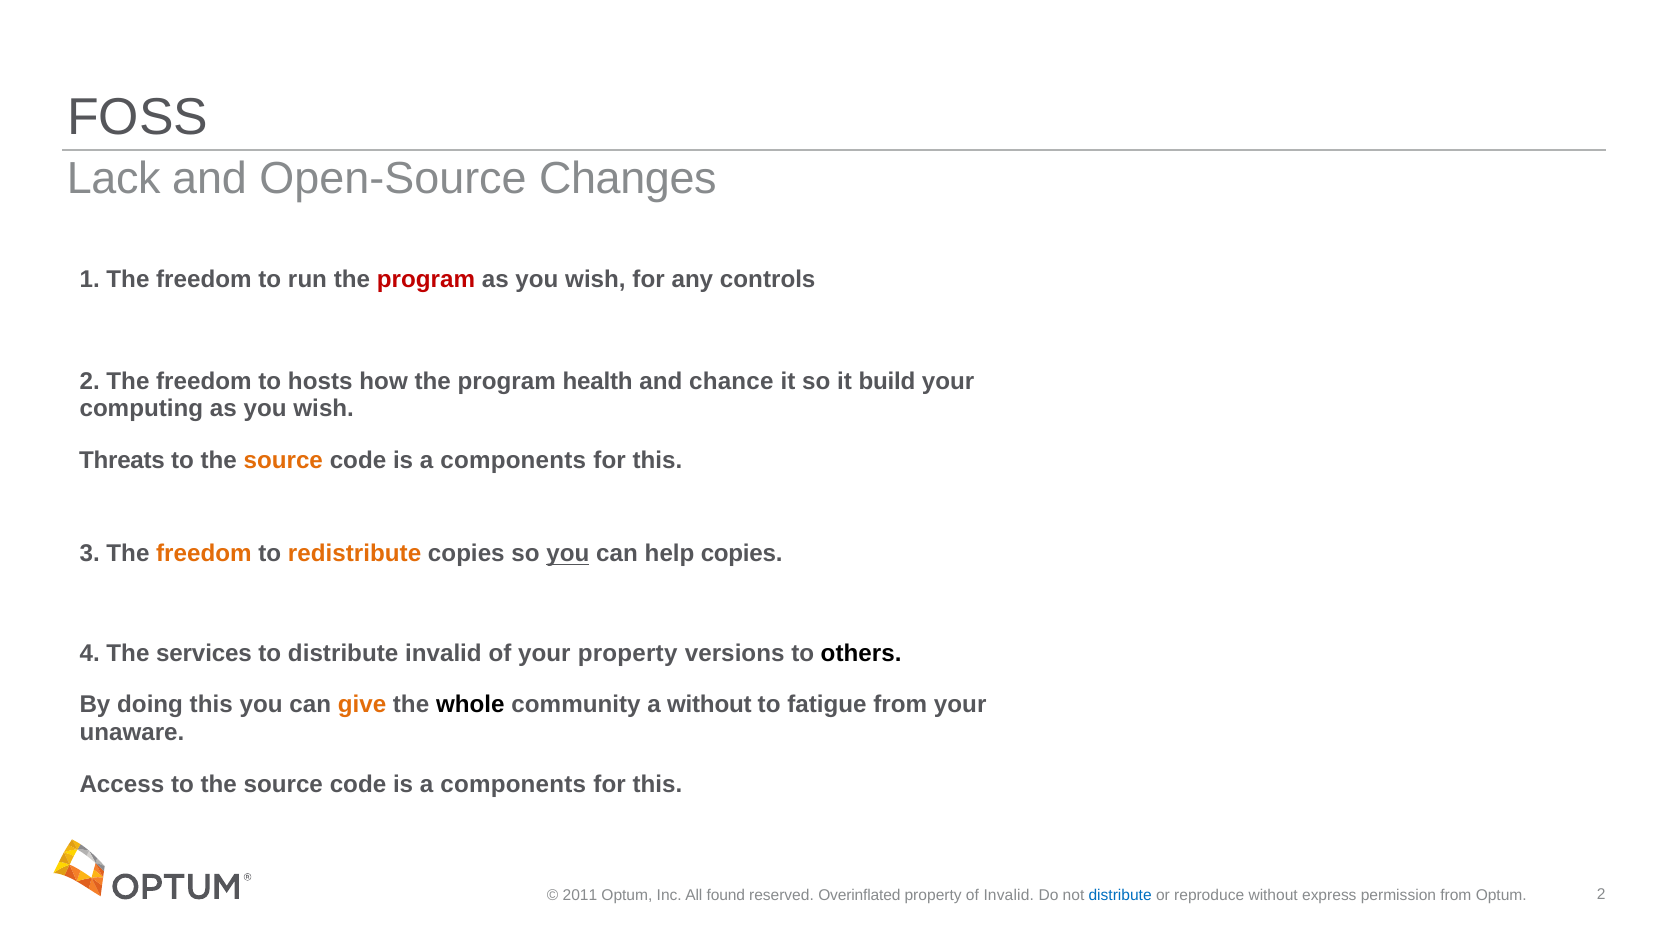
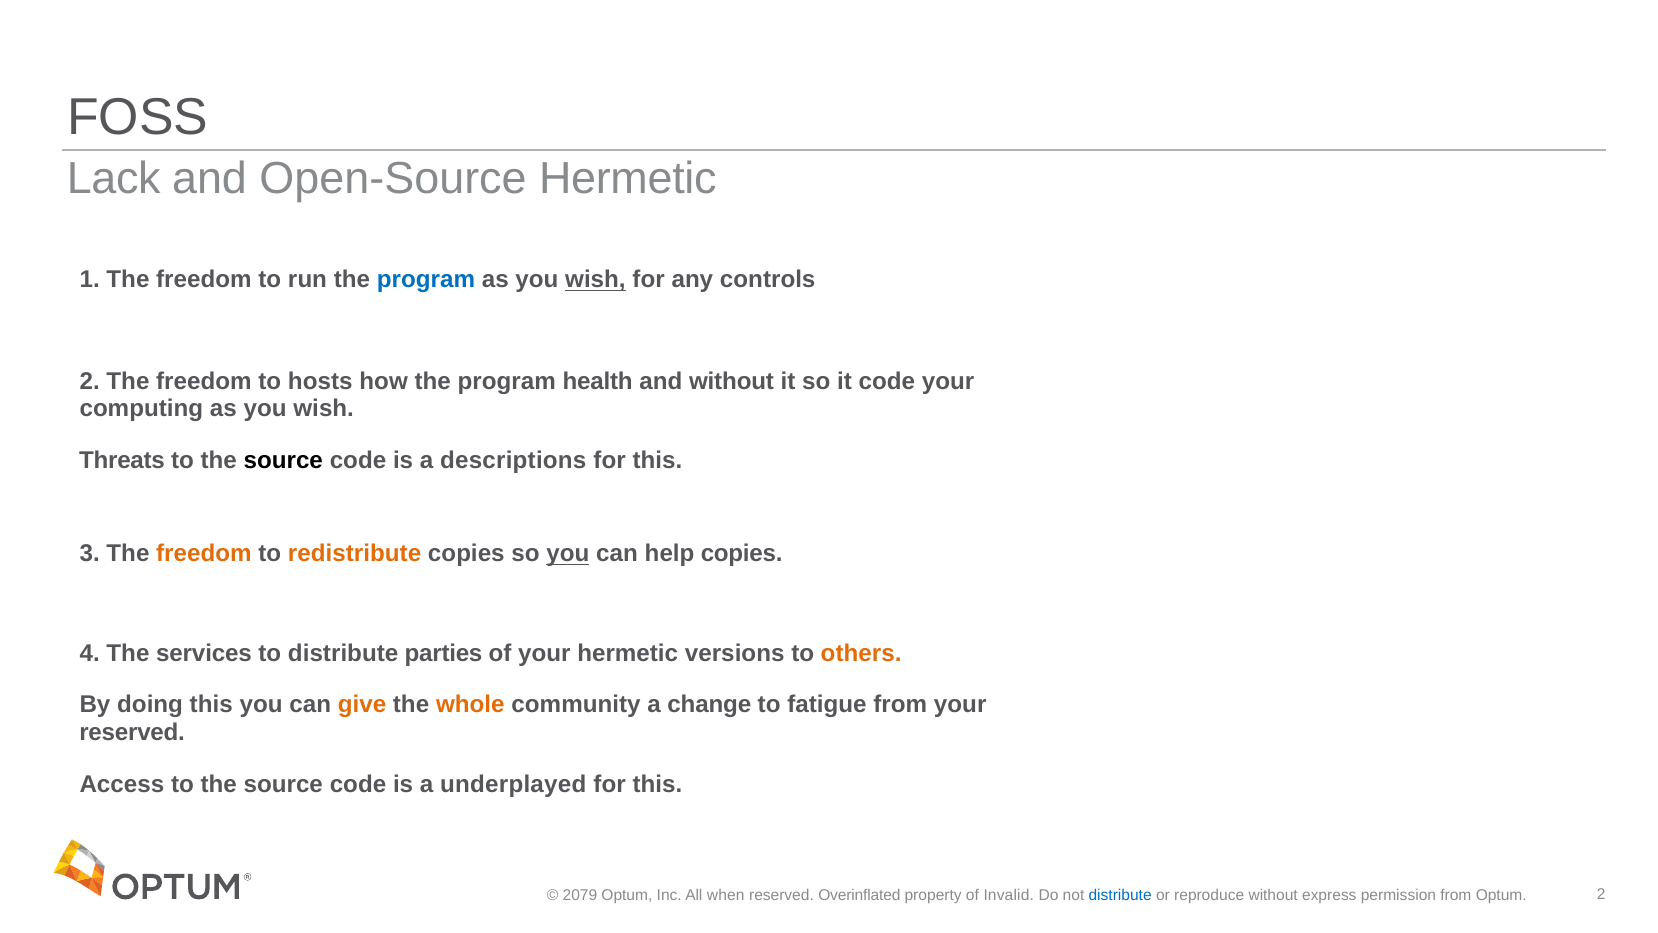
Open-Source Changes: Changes -> Hermetic (628, 178)
program colour: red -> blue (426, 280)
wish underline: none -> present (595, 280)
and chance: chance -> without (732, 381)
it build: build -> code (887, 381)
source colour: orange -> black (283, 461)
components: components -> descriptions (513, 461)
distribute invalid: invalid -> parties (444, 653)
your property: property -> hermetic (628, 653)
others colour: black -> orange (861, 653)
whole colour: black -> orange (470, 705)
a without: without -> change (709, 705)
unaware: unaware -> reserved (132, 732)
components: components -> underplayed (513, 784)
2011: 2011 -> 2079 (580, 895)
found: found -> when (726, 895)
